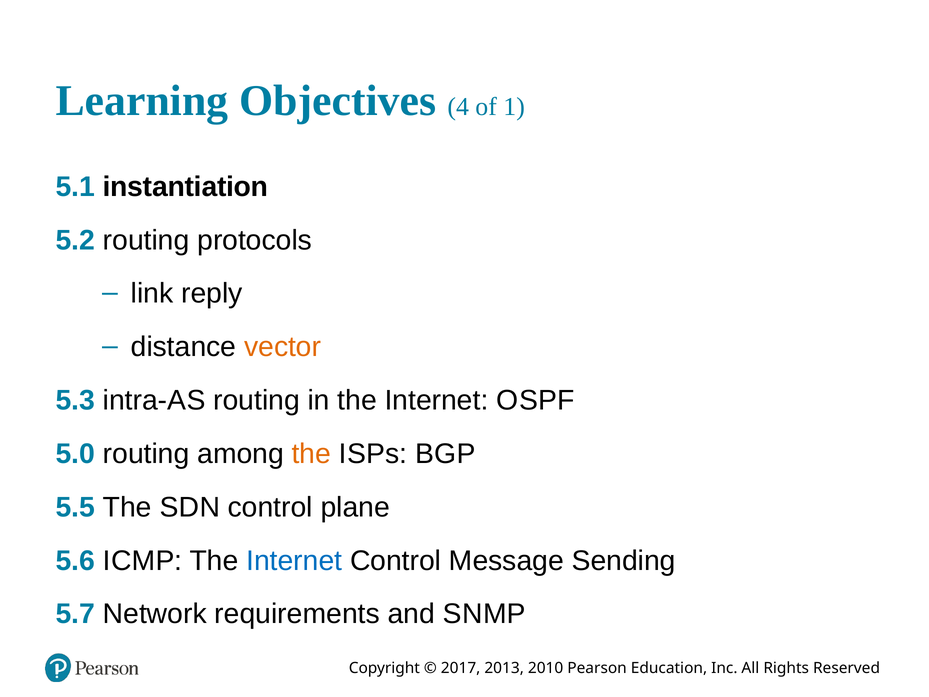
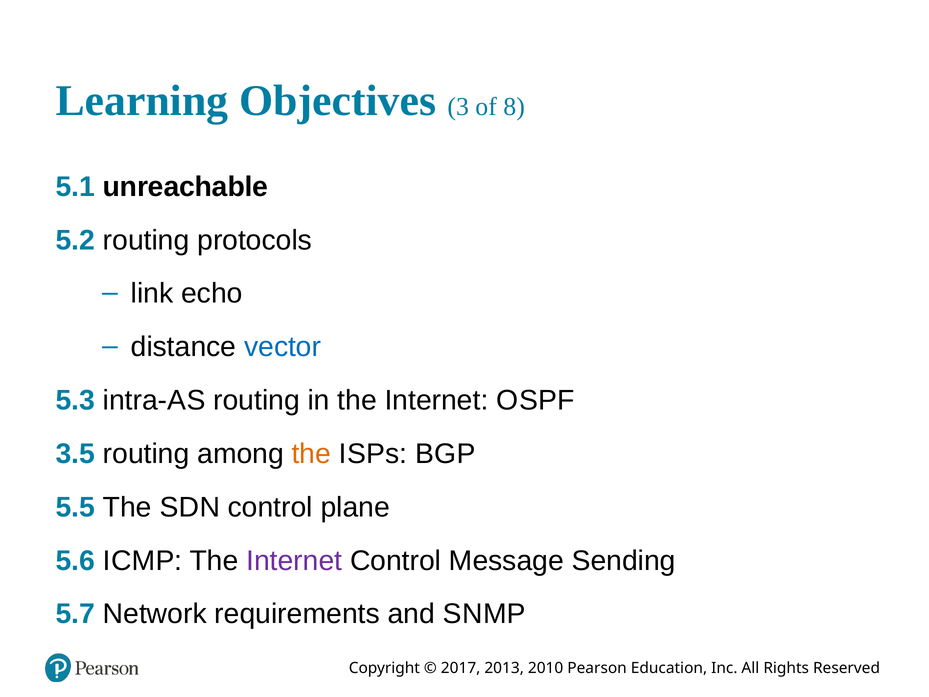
4: 4 -> 3 (458, 107)
1: 1 -> 8 (514, 107)
instantiation: instantiation -> unreachable (185, 187)
reply: reply -> echo (212, 294)
vector colour: orange -> blue (283, 347)
5.0: 5.0 -> 3.5 (75, 454)
Internet colour: blue -> purple (294, 561)
